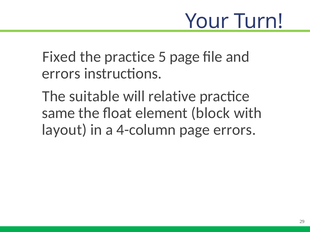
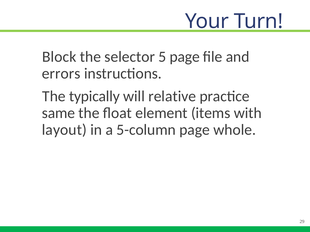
Fixed: Fixed -> Block (59, 57)
the practice: practice -> selector (130, 57)
suitable: suitable -> typically (94, 96)
block: block -> items (211, 113)
4-column: 4-column -> 5-column (146, 130)
page errors: errors -> whole (235, 130)
